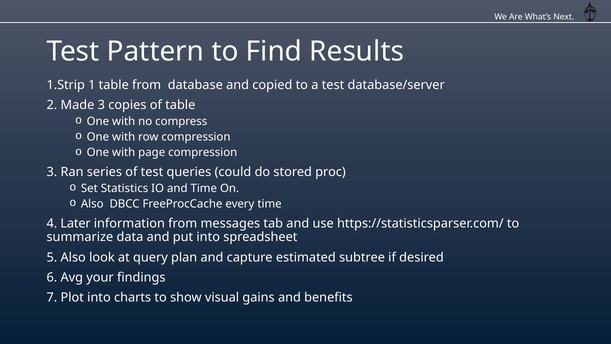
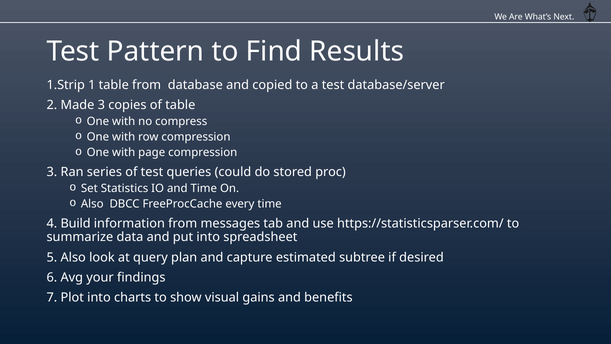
Later: Later -> Build (76, 223)
